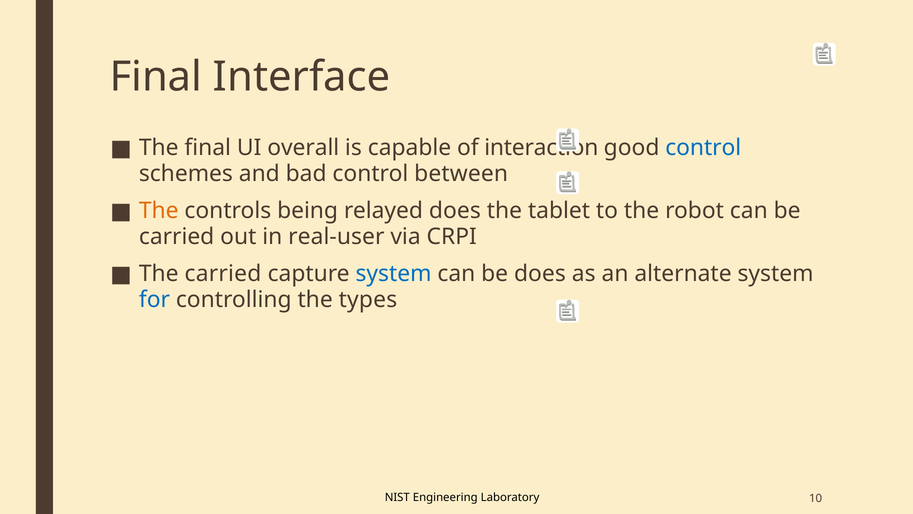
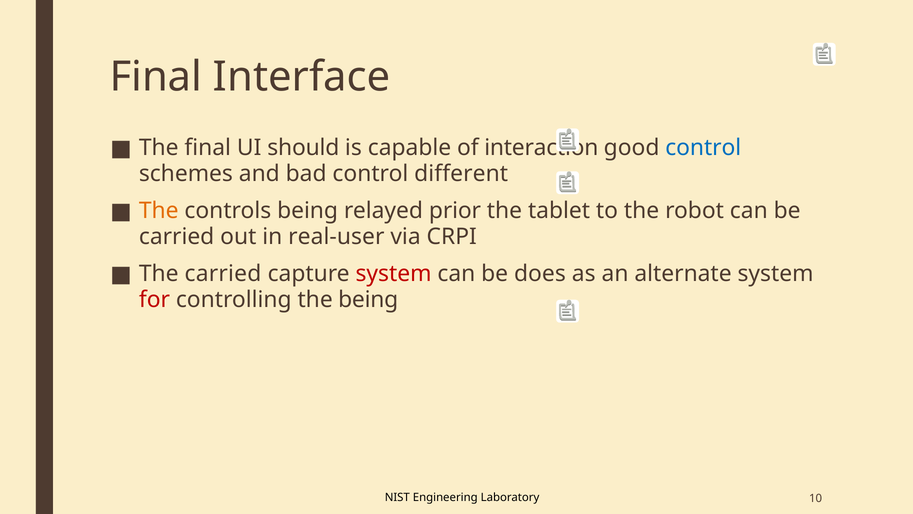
overall: overall -> should (303, 148)
between: between -> different (461, 174)
relayed does: does -> prior (455, 211)
system colour: blue -> red (394, 274)
for colour: blue -> red (154, 299)
the types: types -> being (368, 299)
